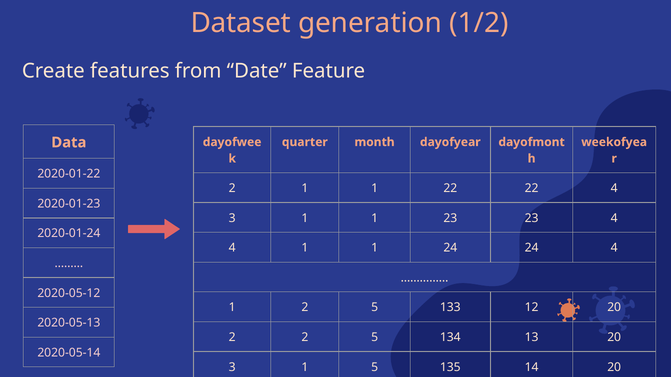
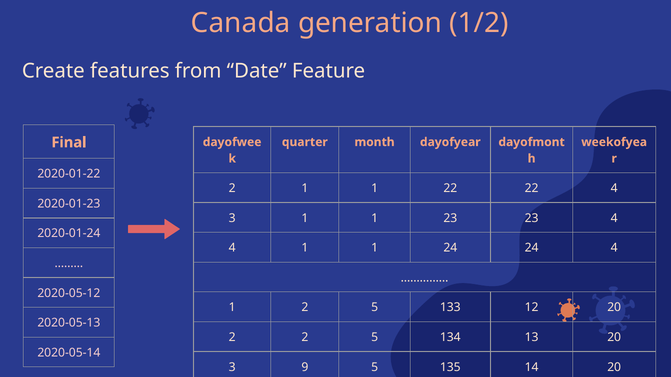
Dataset: Dataset -> Canada (241, 23)
Data: Data -> Final (69, 143)
1: 1 -> 9 (305, 367)
